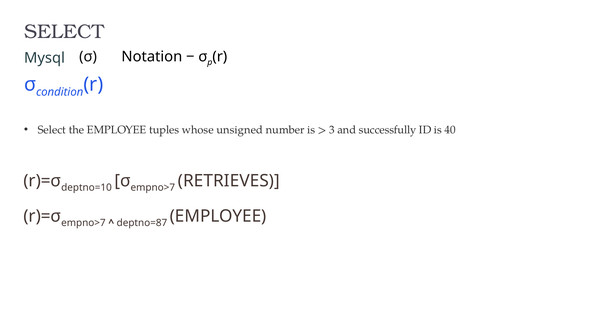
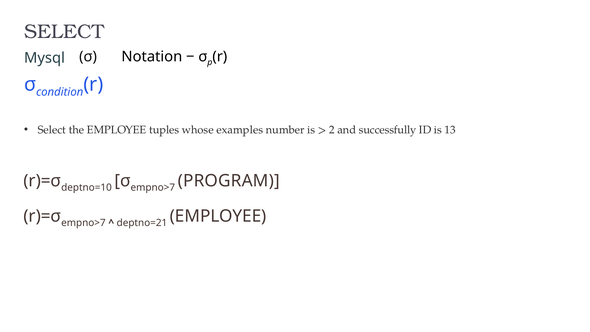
unsigned: unsigned -> examples (240, 130)
3: 3 -> 2 (332, 130)
40: 40 -> 13 (450, 130)
RETRIEVES: RETRIEVES -> PROGRAM (229, 181)
deptno=87: deptno=87 -> deptno=21 (142, 223)
